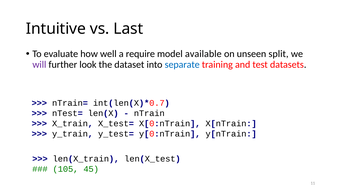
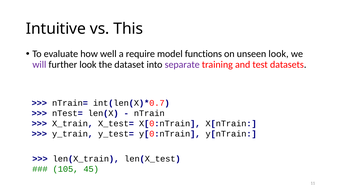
Last: Last -> This (128, 29)
available: available -> functions (203, 54)
unseen split: split -> look (279, 54)
separate colour: blue -> purple (182, 65)
